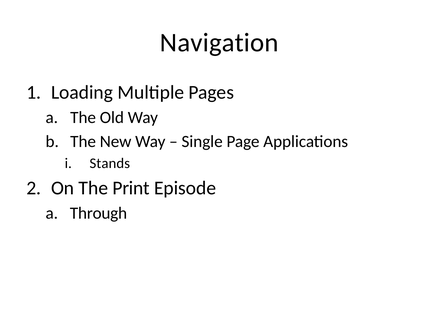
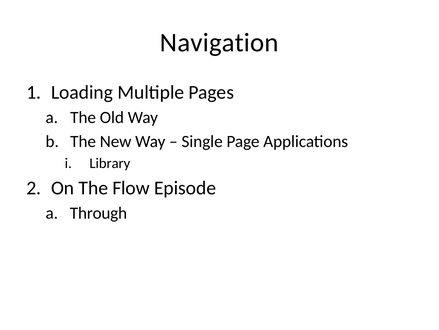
Stands: Stands -> Library (110, 163)
Print: Print -> Flow (131, 188)
